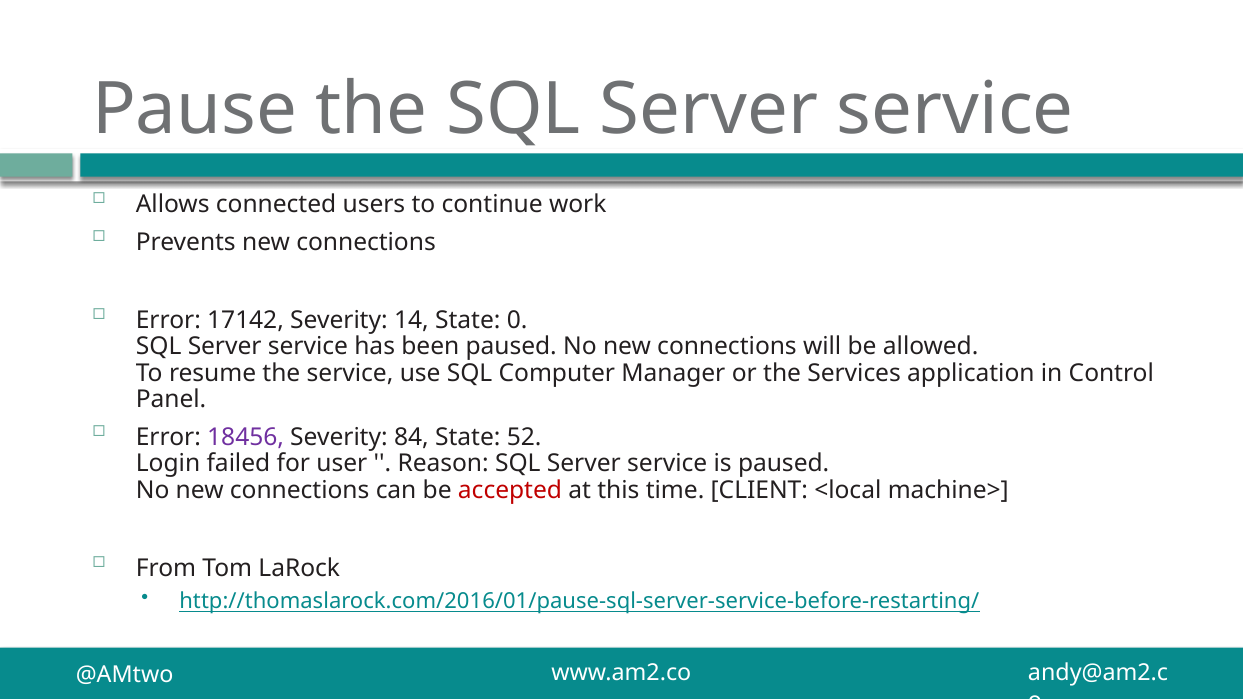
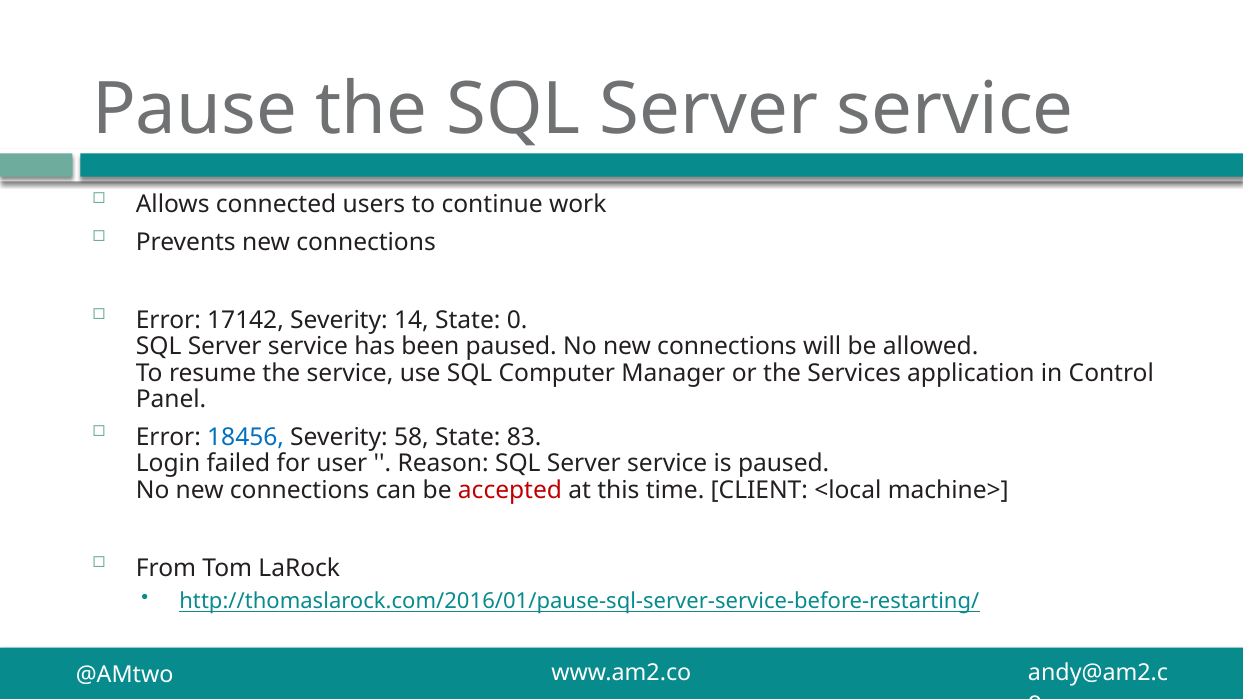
18456 colour: purple -> blue (246, 437)
84: 84 -> 58 (411, 437)
52: 52 -> 83 (524, 437)
